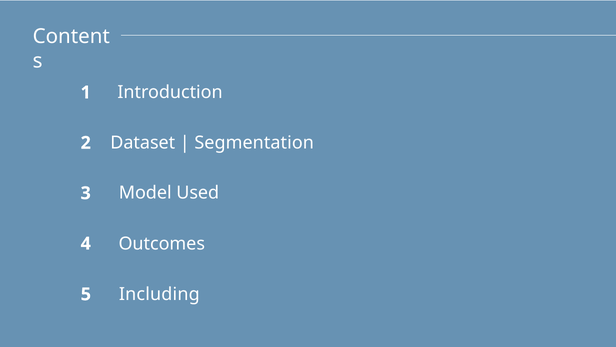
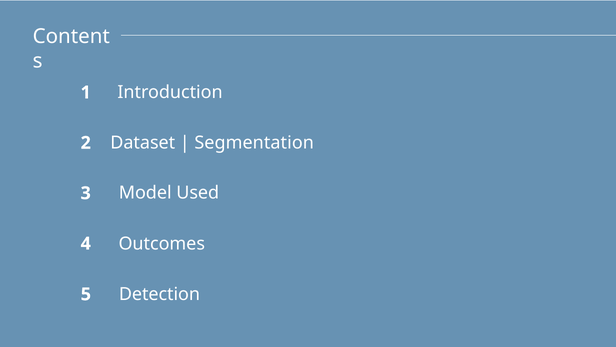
Including: Including -> Detection (159, 294)
